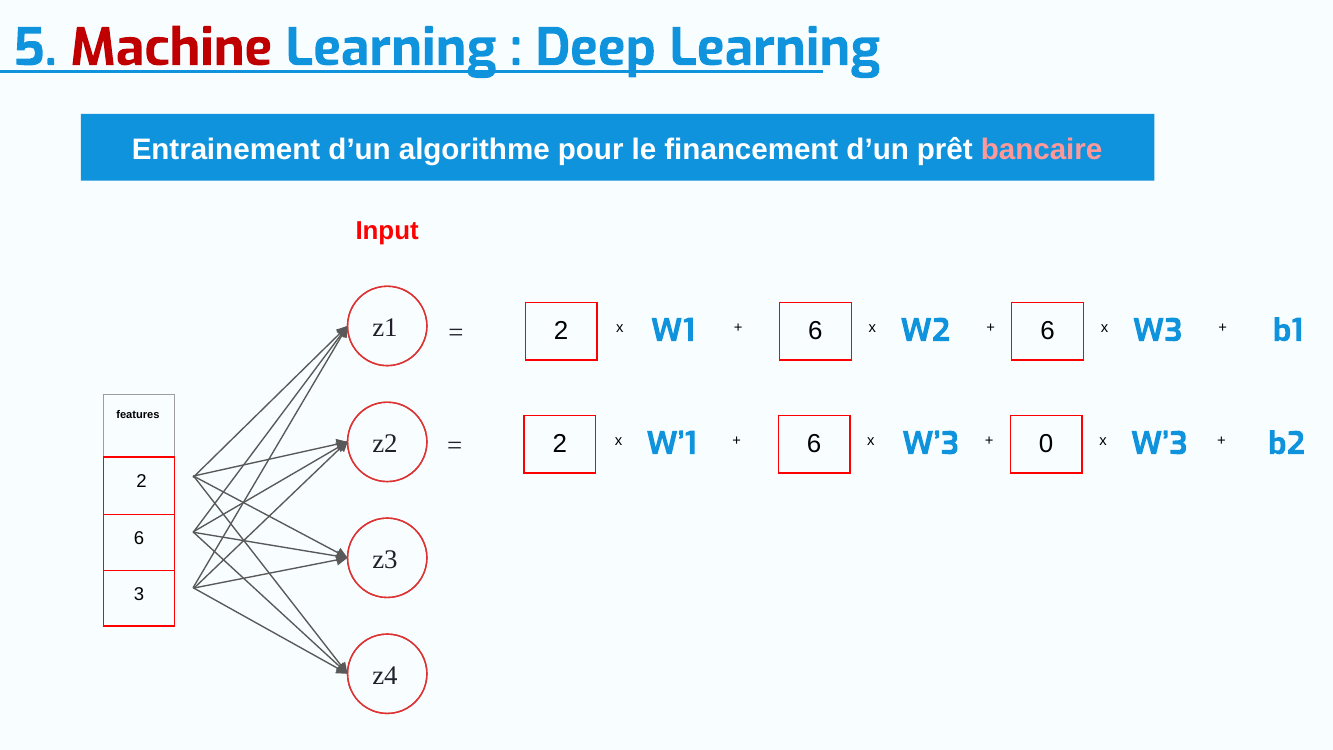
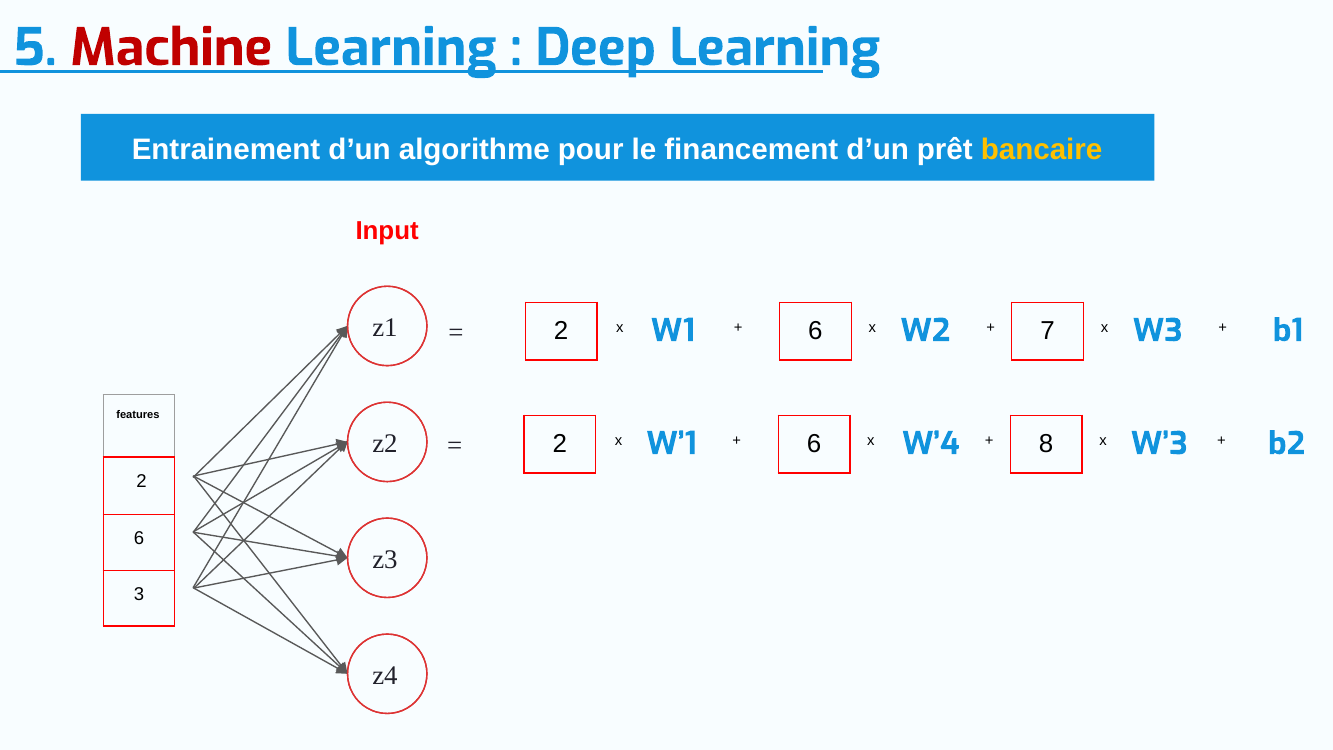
bancaire colour: pink -> yellow (1042, 149)
6 6: 6 -> 7 (1048, 330)
0: 0 -> 8 (1046, 443)
W’3: W’3 -> W’4 (931, 444)
